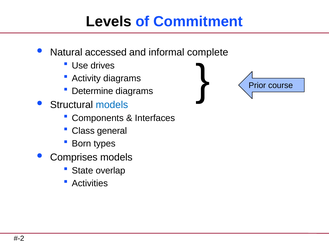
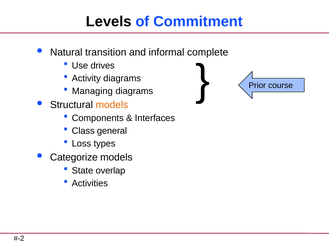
accessed: accessed -> transition (106, 52)
Determine: Determine -> Managing (92, 91)
models colour: blue -> orange (112, 105)
Born: Born -> Loss (81, 144)
Comprises: Comprises -> Categorize (74, 157)
